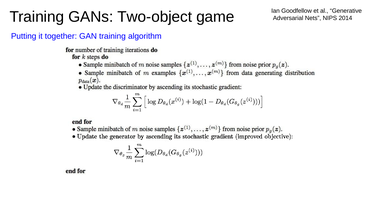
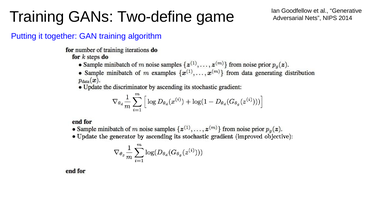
Two-object: Two-object -> Two-define (155, 17)
